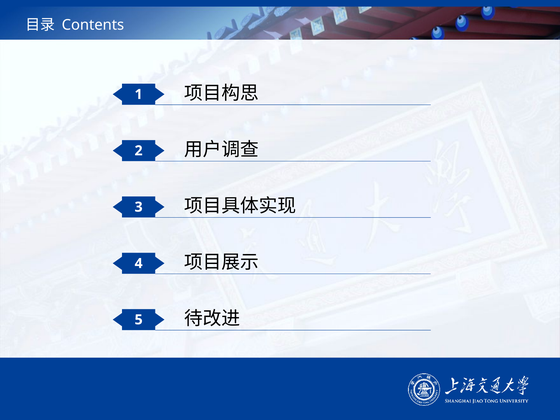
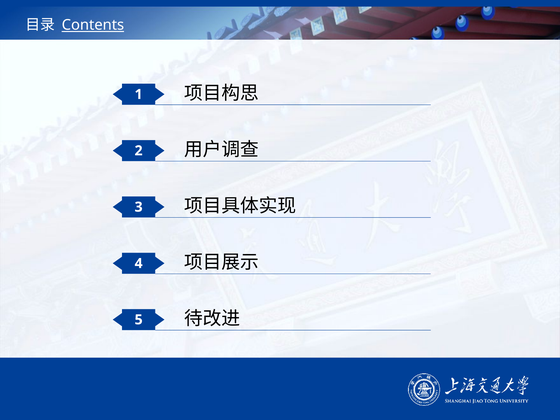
Contents underline: none -> present (93, 25)
